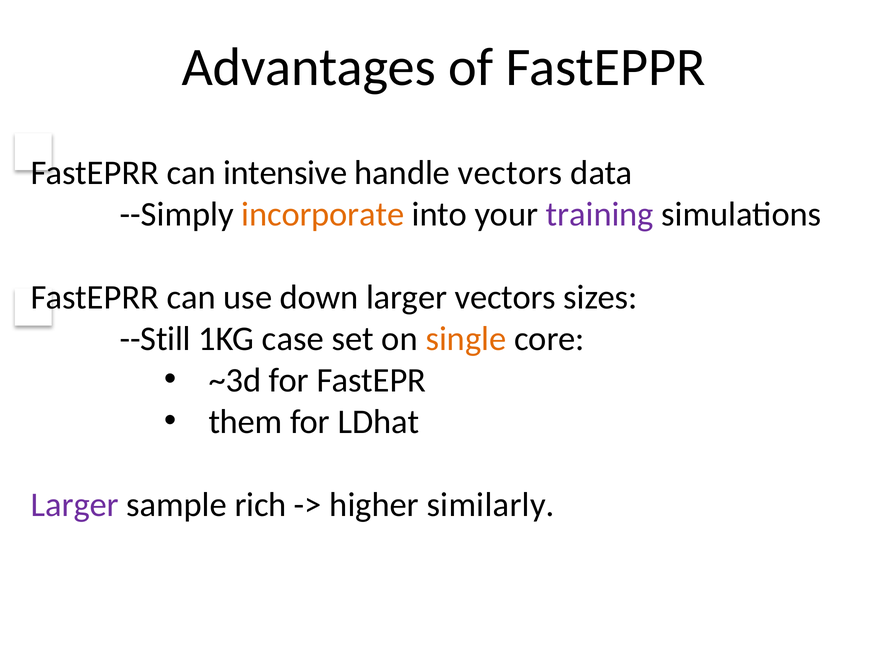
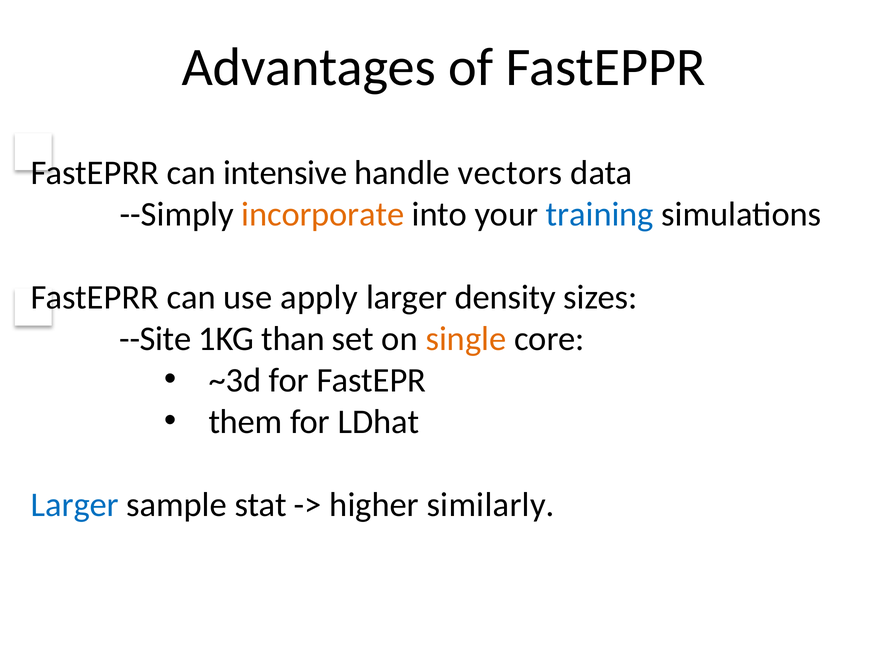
training colour: purple -> blue (600, 215)
down: down -> apply (319, 297)
larger vectors: vectors -> density (505, 297)
--Still: --Still -> --Site (155, 339)
case: case -> than (293, 339)
Larger colour: purple -> blue (75, 505)
rich: rich -> stat (261, 505)
